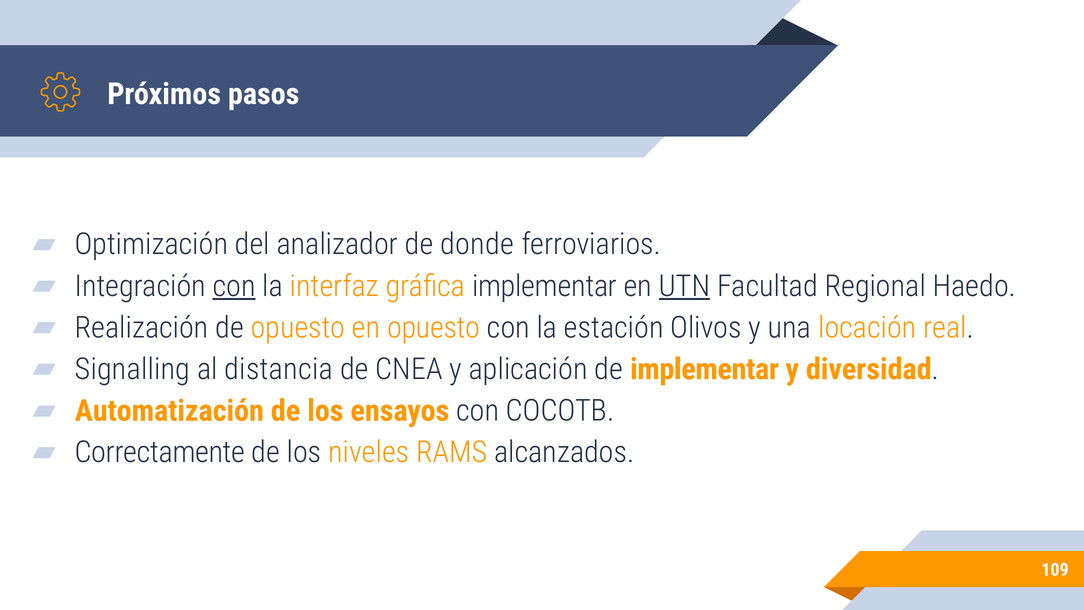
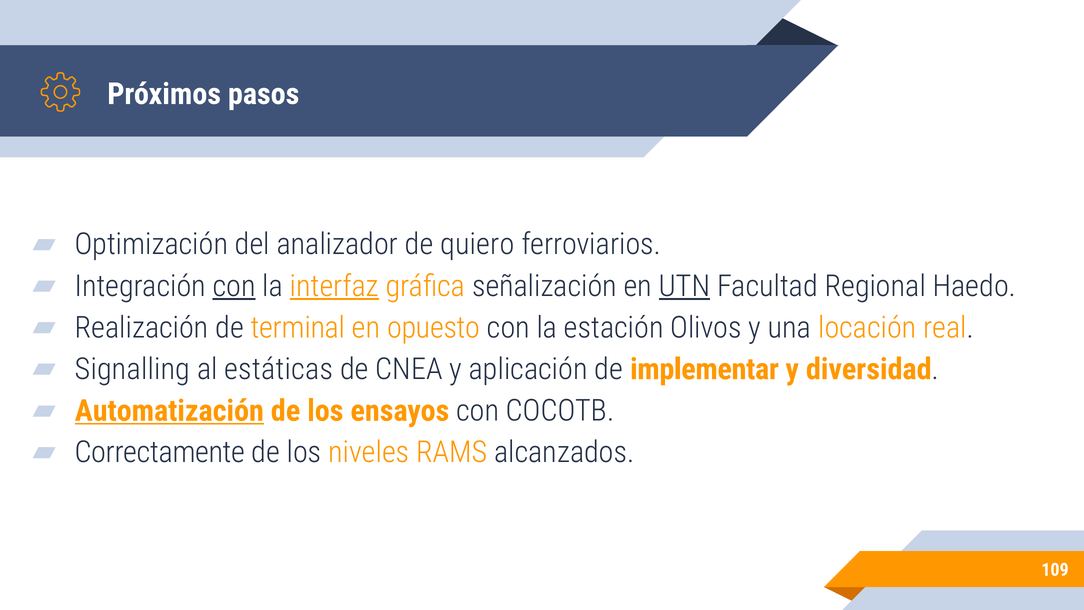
donde: donde -> quiero (477, 244)
interfaz underline: none -> present (334, 286)
gráfica implementar: implementar -> señalización (544, 286)
de opuesto: opuesto -> terminal (298, 328)
distancia: distancia -> estáticas (279, 369)
Automatización underline: none -> present (169, 411)
